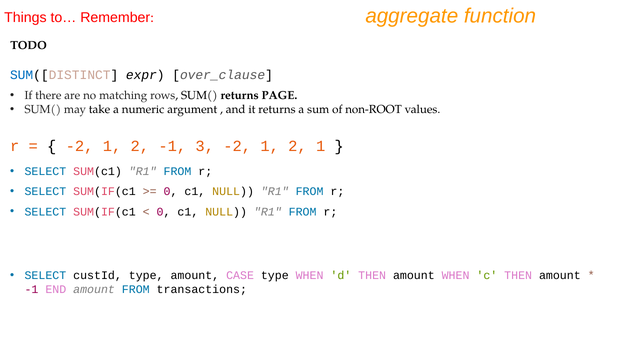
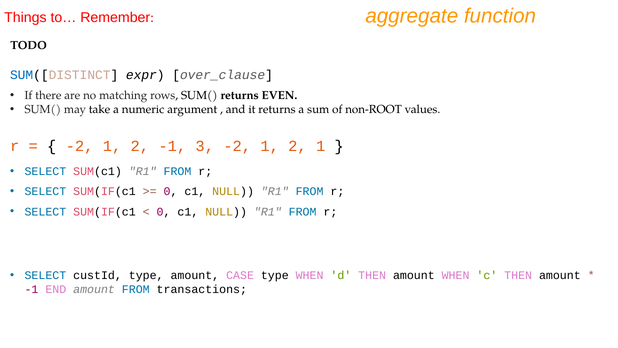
PAGE: PAGE -> EVEN (279, 96)
